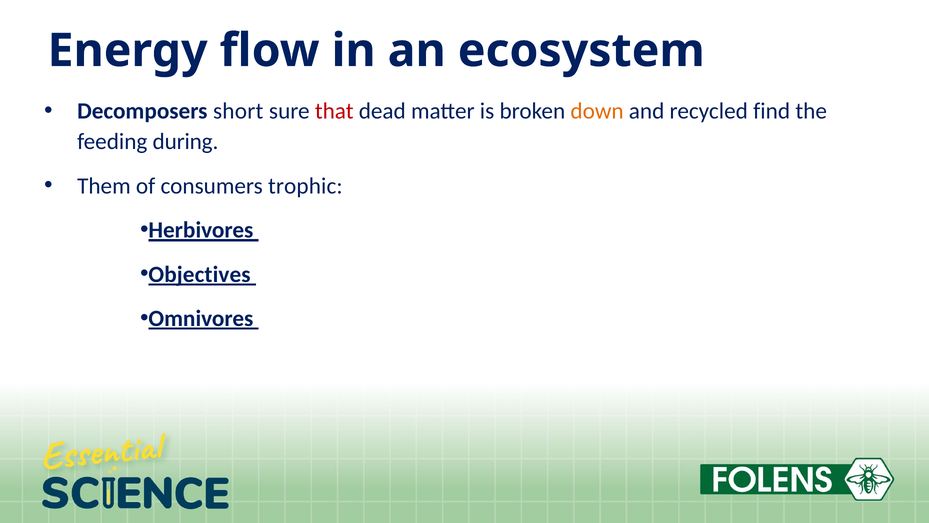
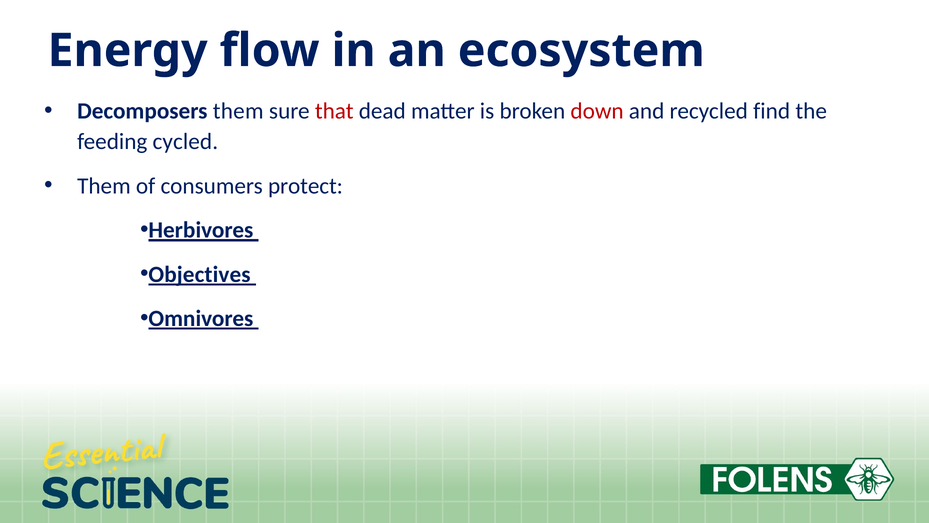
Decomposers short: short -> them (238, 111)
down colour: orange -> red (597, 111)
during: during -> cycled (185, 142)
trophic: trophic -> protect (305, 186)
